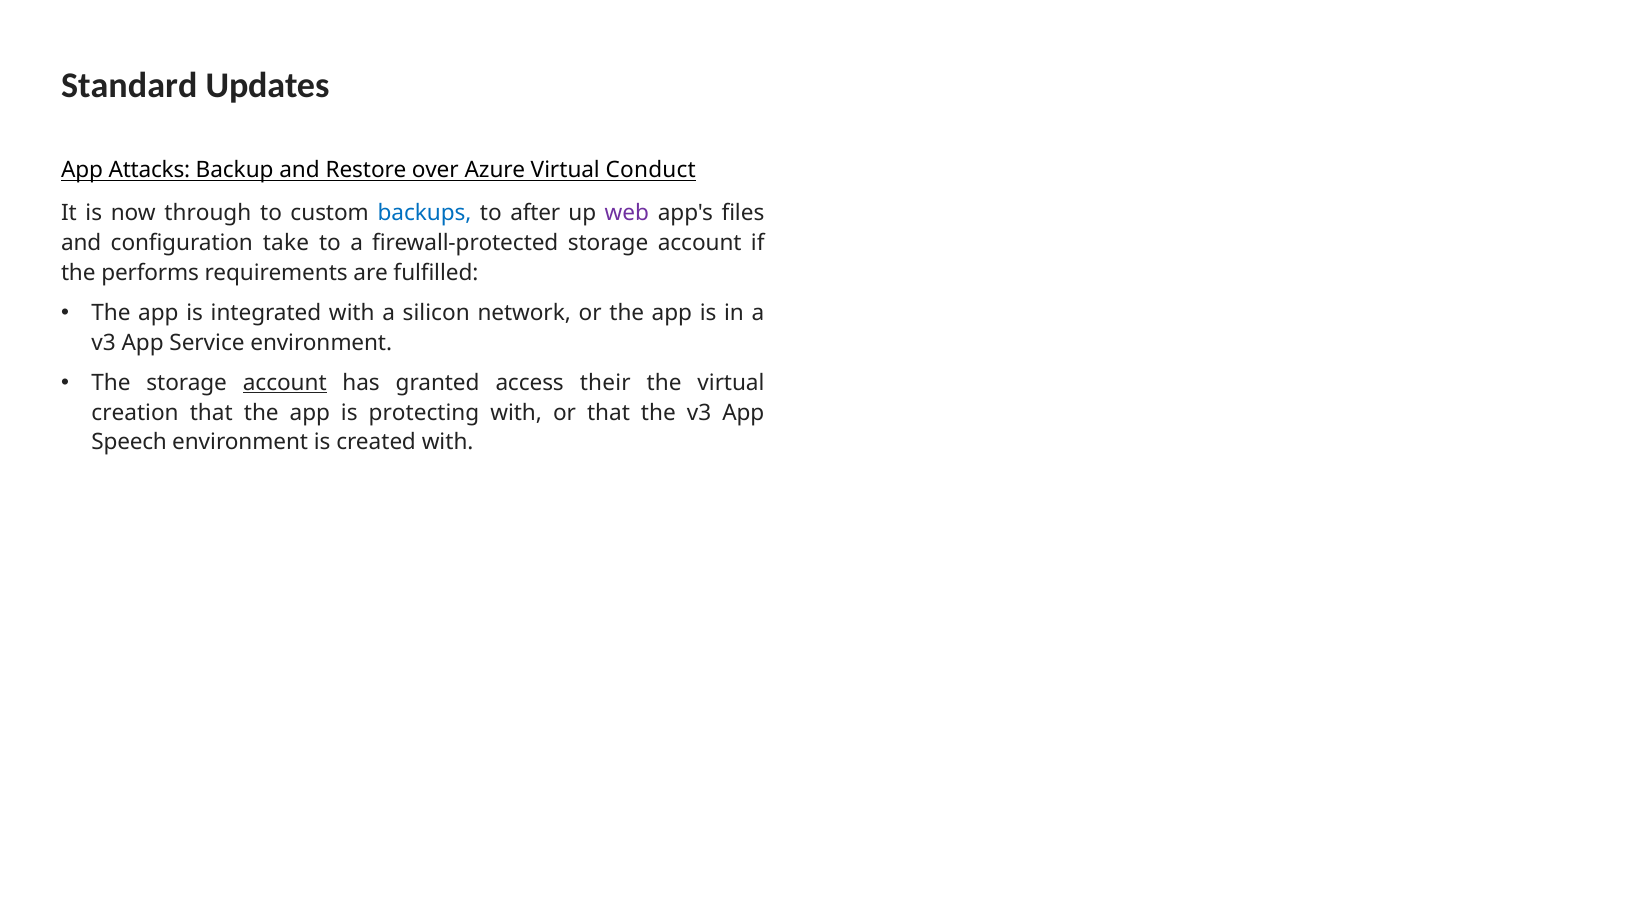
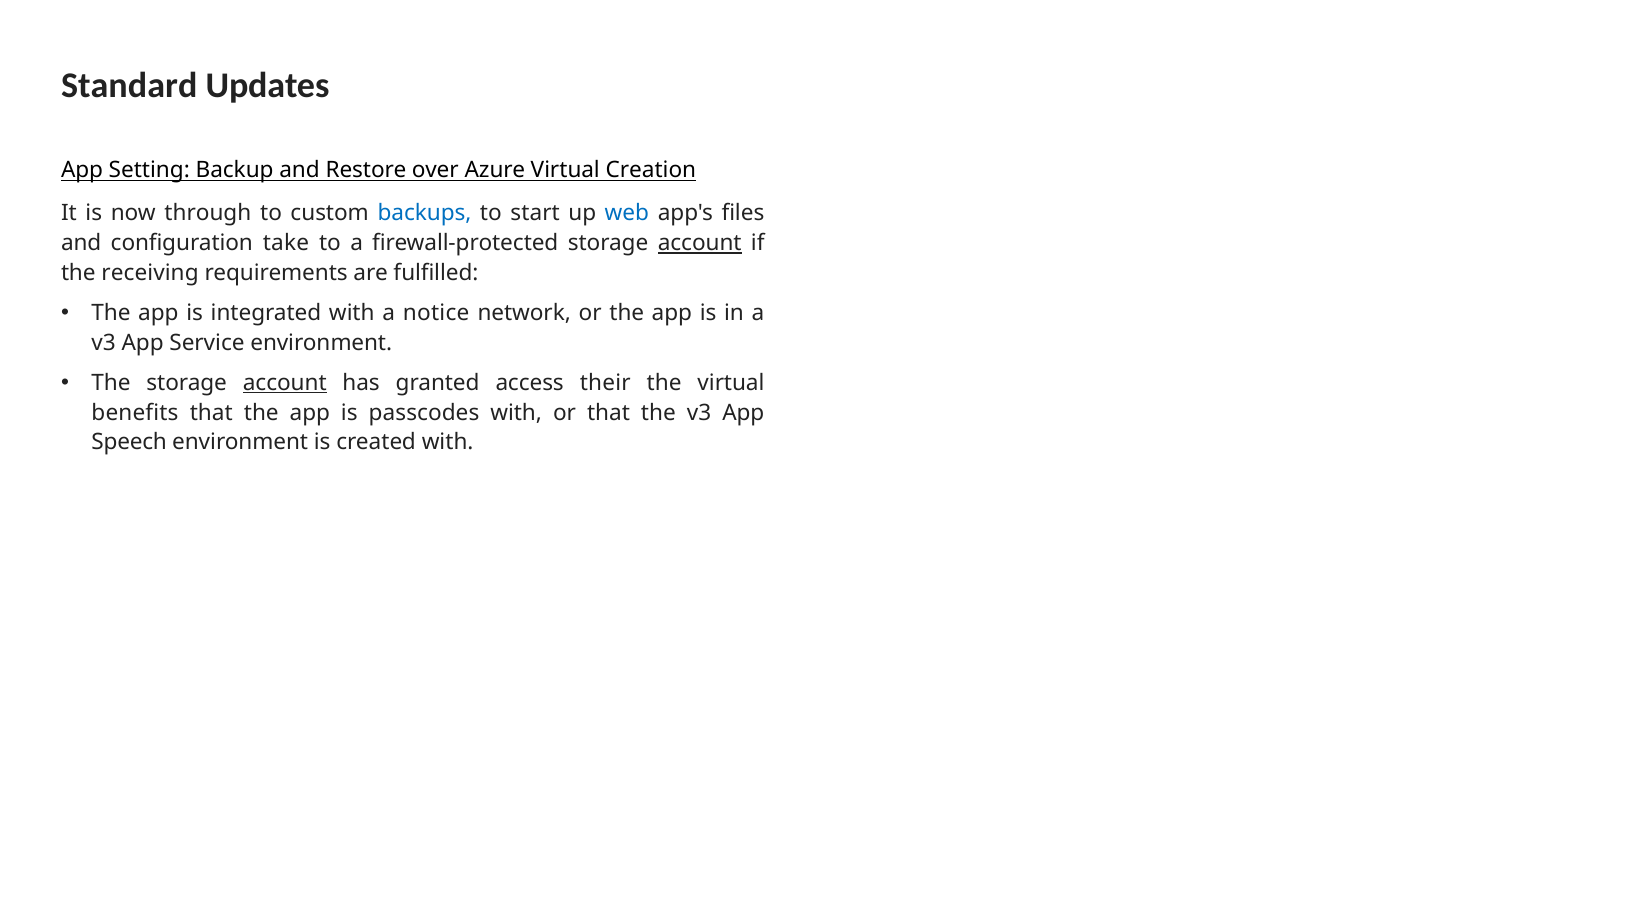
Attacks: Attacks -> Setting (149, 170)
Conduct: Conduct -> Creation (651, 170)
after: after -> start (535, 214)
web colour: purple -> blue (627, 214)
account underline: none -> present (700, 243)
performs: performs -> receiving (150, 273)
silicon: silicon -> notice (436, 313)
creation: creation -> benefits (135, 413)
protecting: protecting -> passcodes (424, 413)
